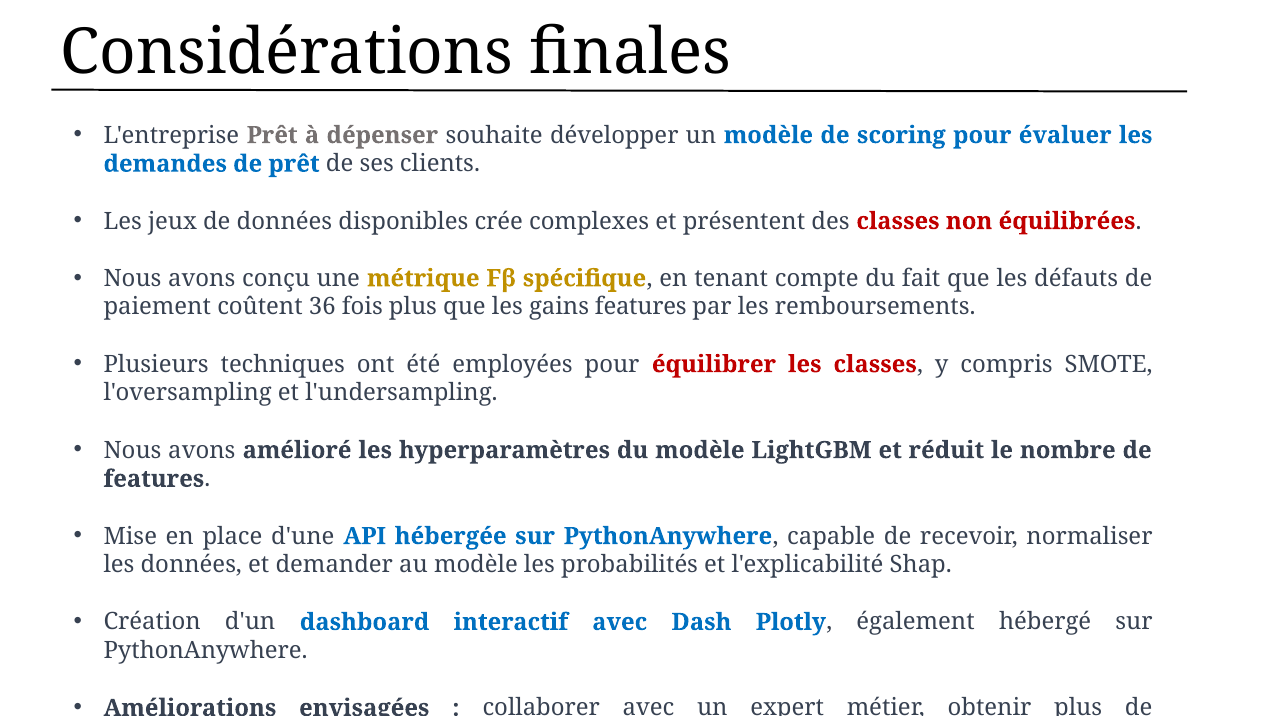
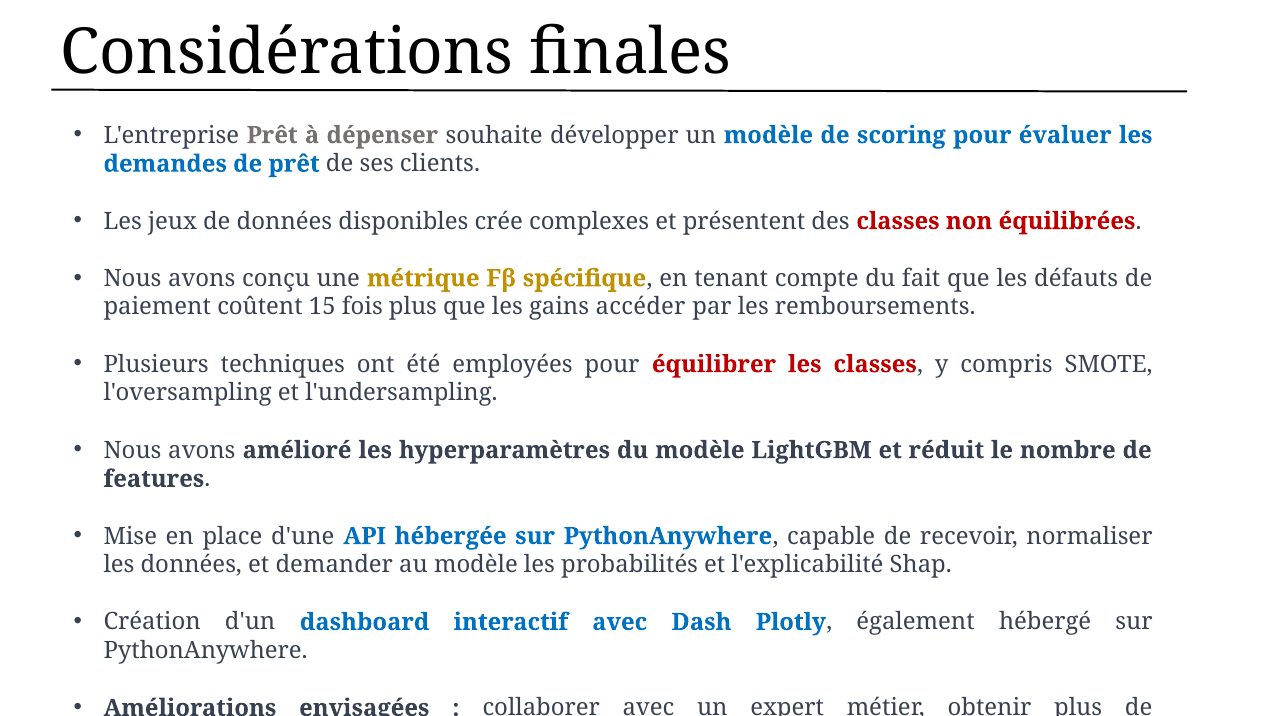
36: 36 -> 15 (322, 307)
gains features: features -> accéder (641, 307)
